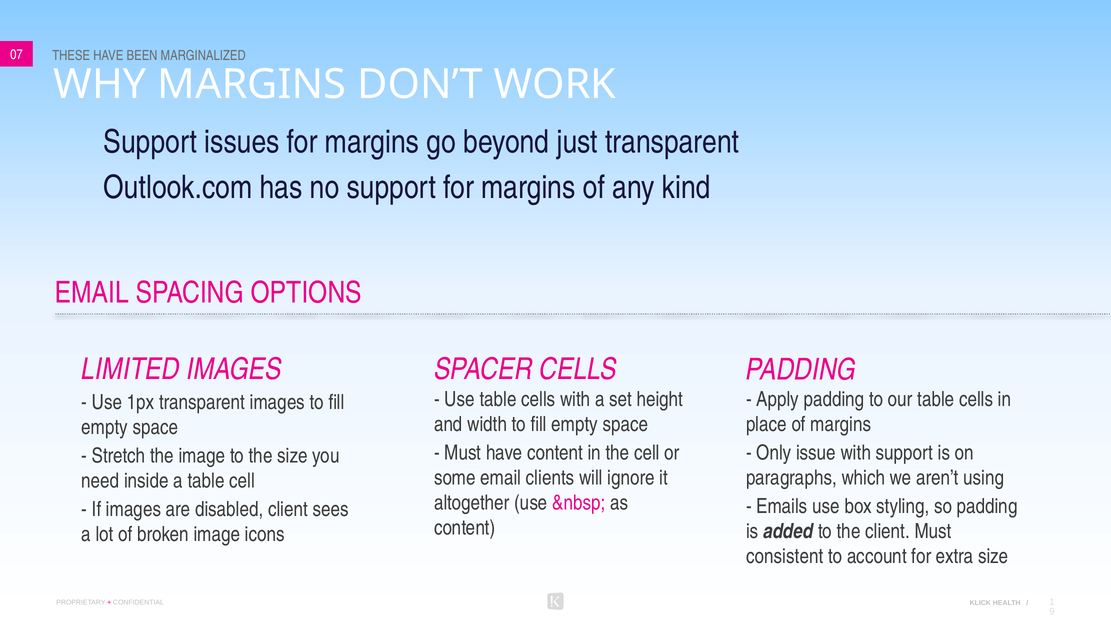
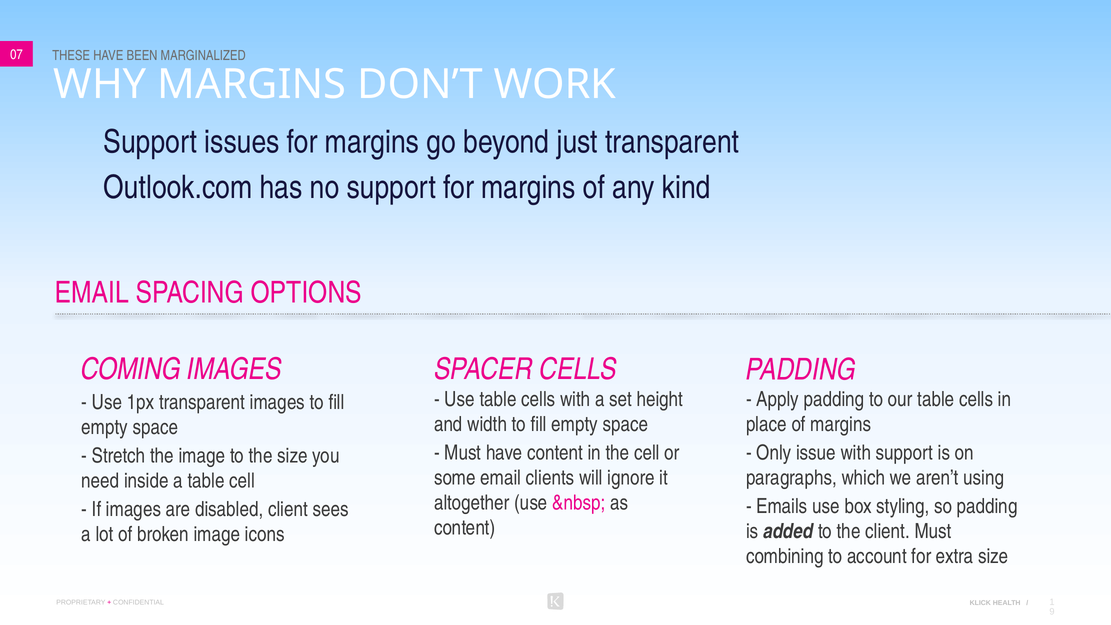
LIMITED: LIMITED -> COMING (131, 369)
consistent: consistent -> combining (785, 556)
